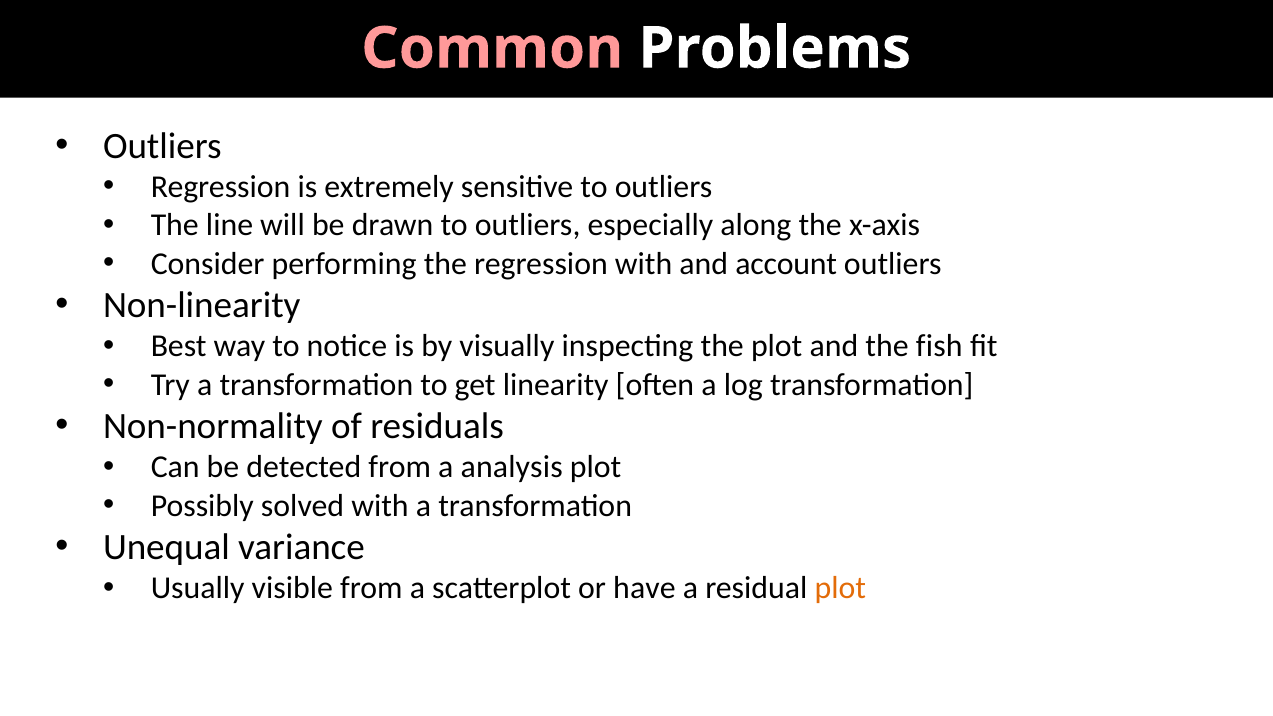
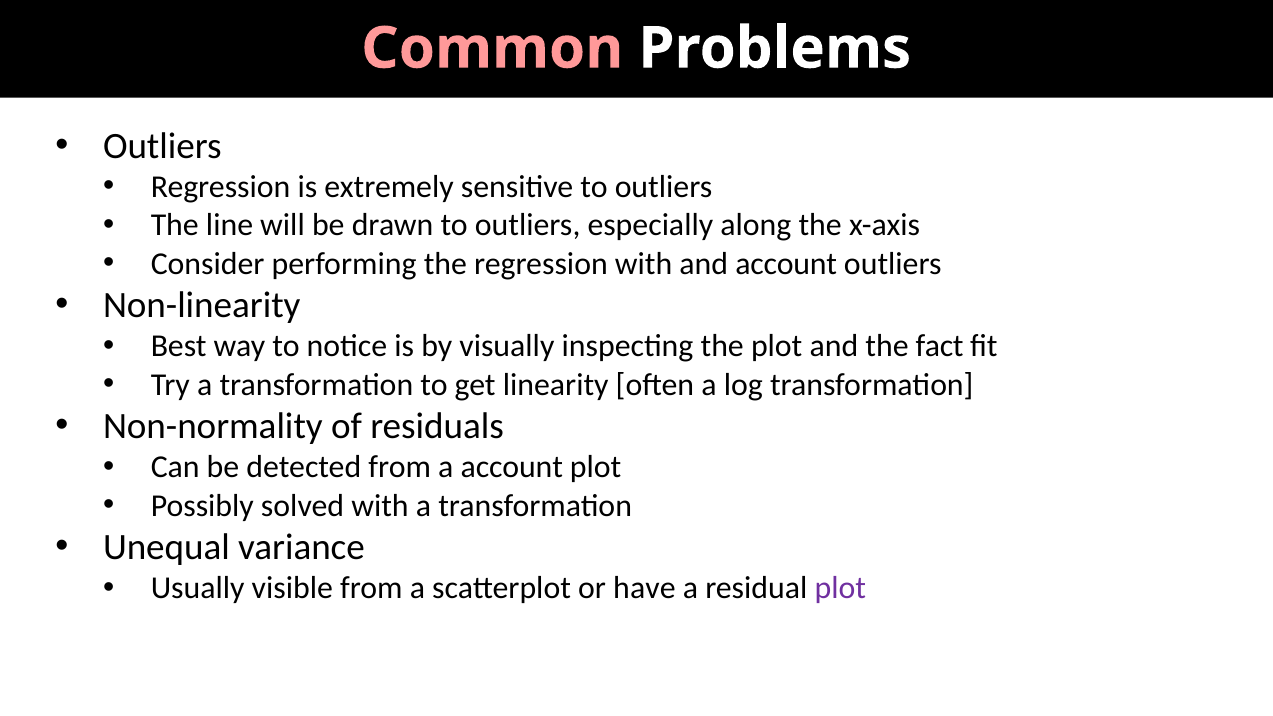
fish: fish -> fact (940, 346)
a analysis: analysis -> account (512, 467)
plot colour: orange -> purple (840, 588)
